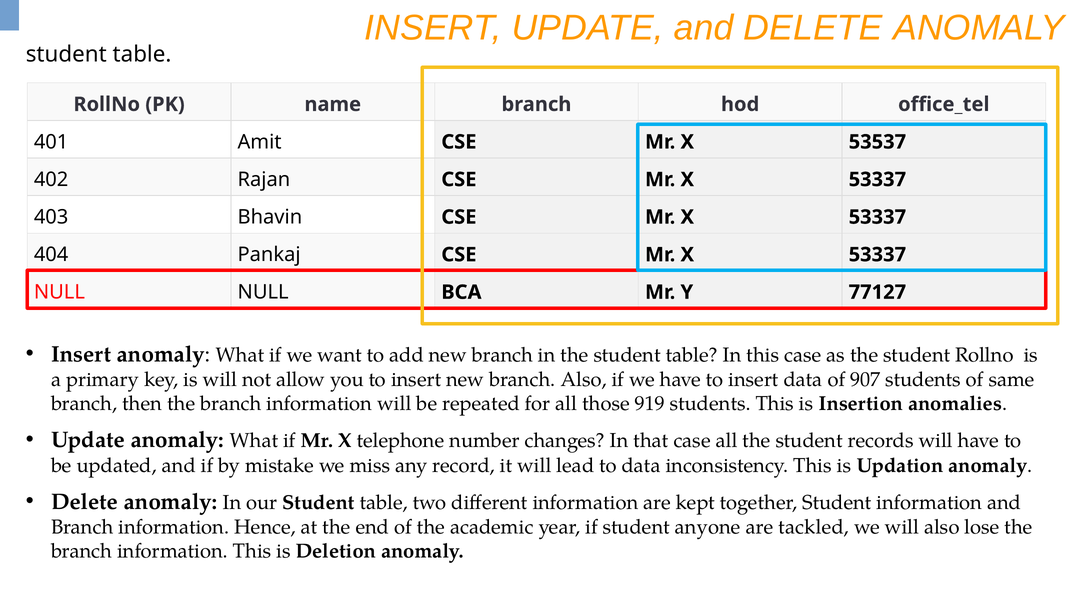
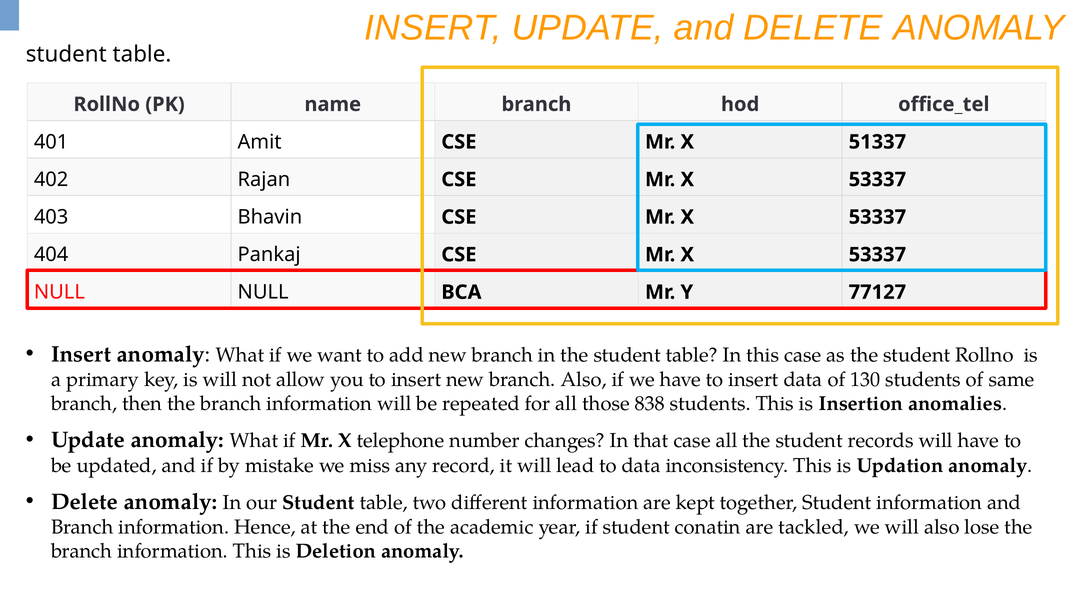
53537: 53537 -> 51337 (877, 142)
907: 907 -> 130 (865, 379)
919: 919 -> 838 (650, 403)
anyone: anyone -> conatin (708, 527)
